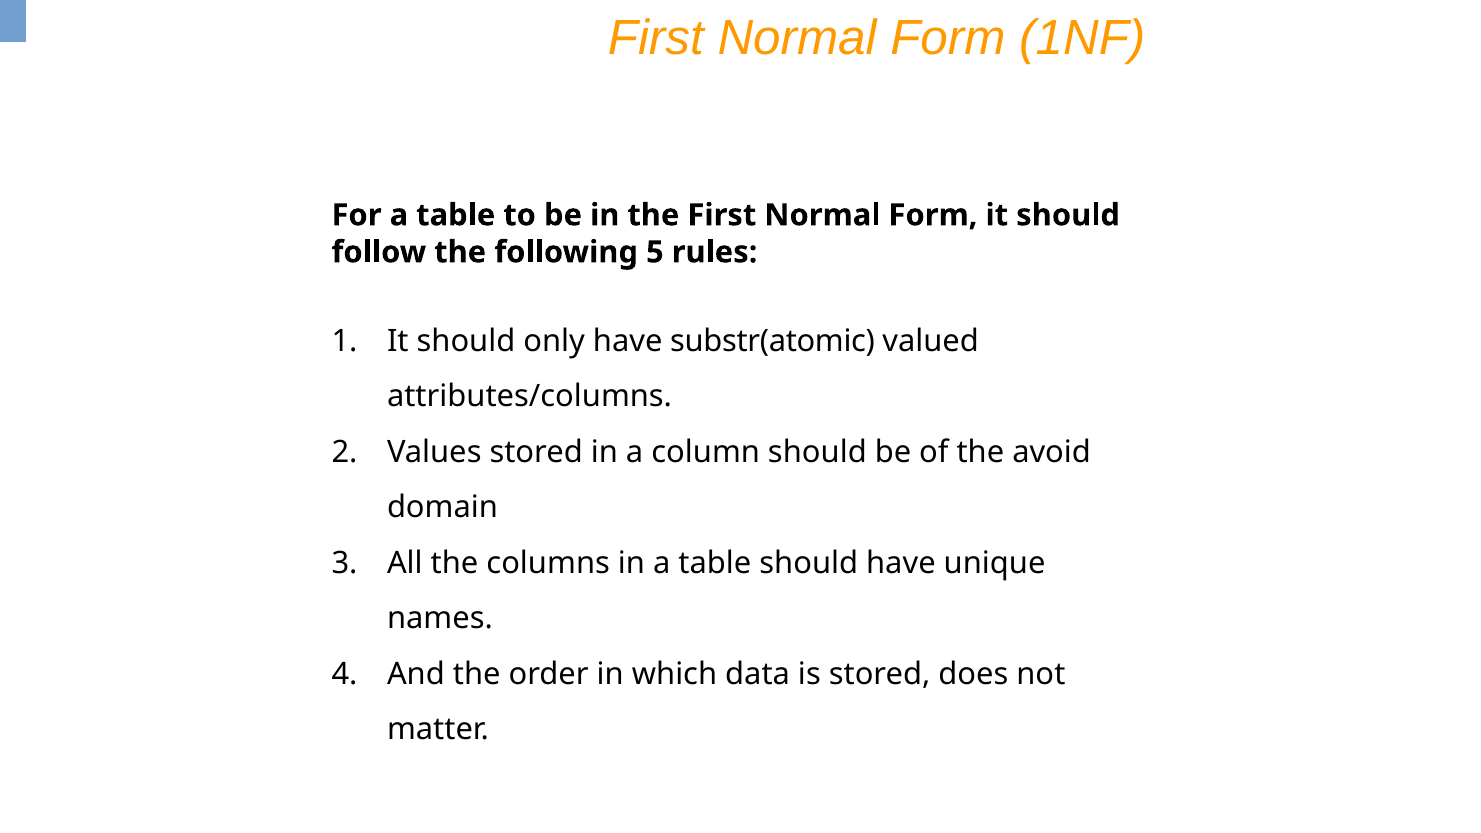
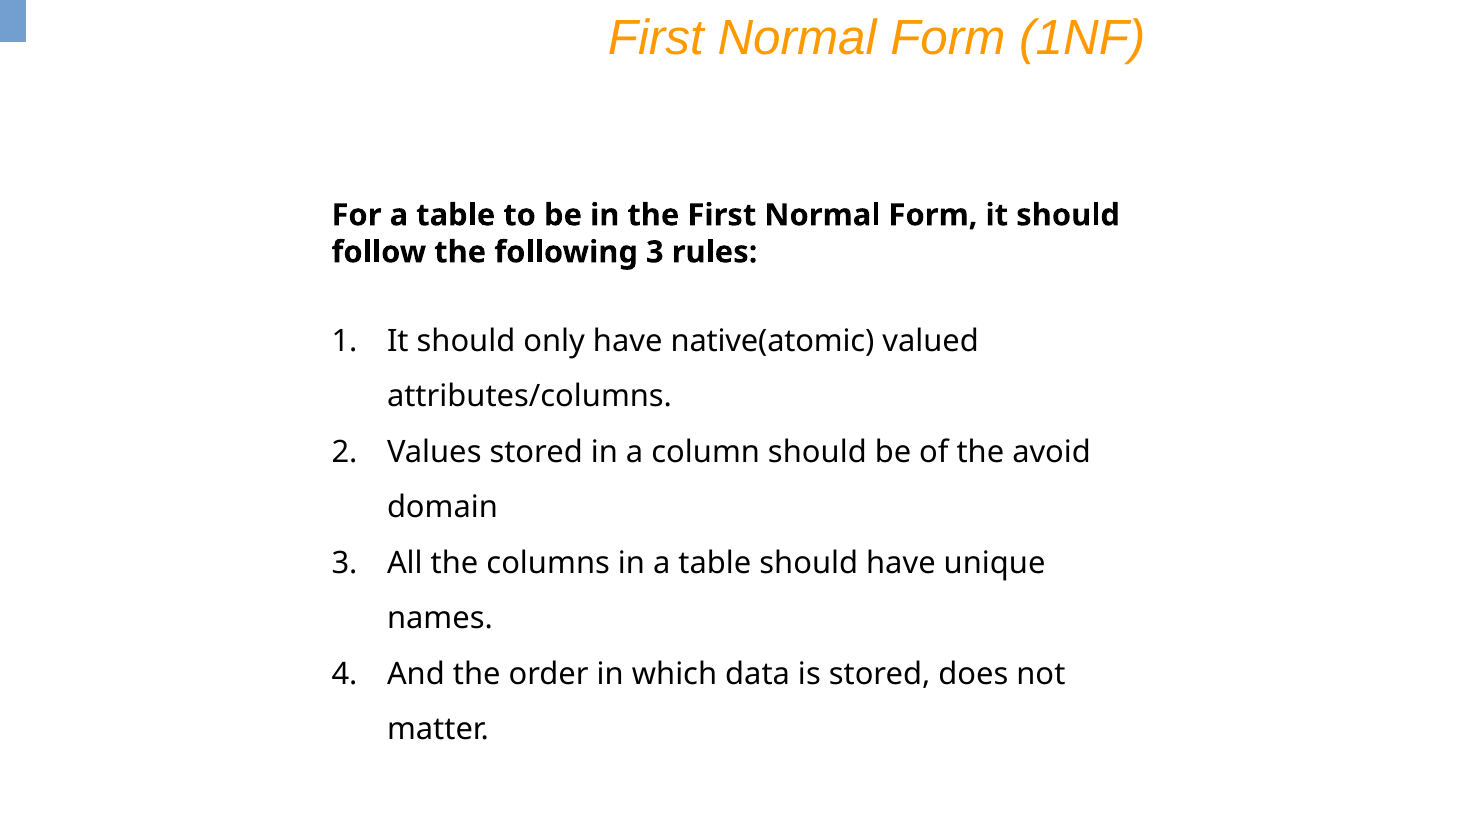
following 5: 5 -> 3 (655, 252)
substr(atomic: substr(atomic -> native(atomic (772, 341)
